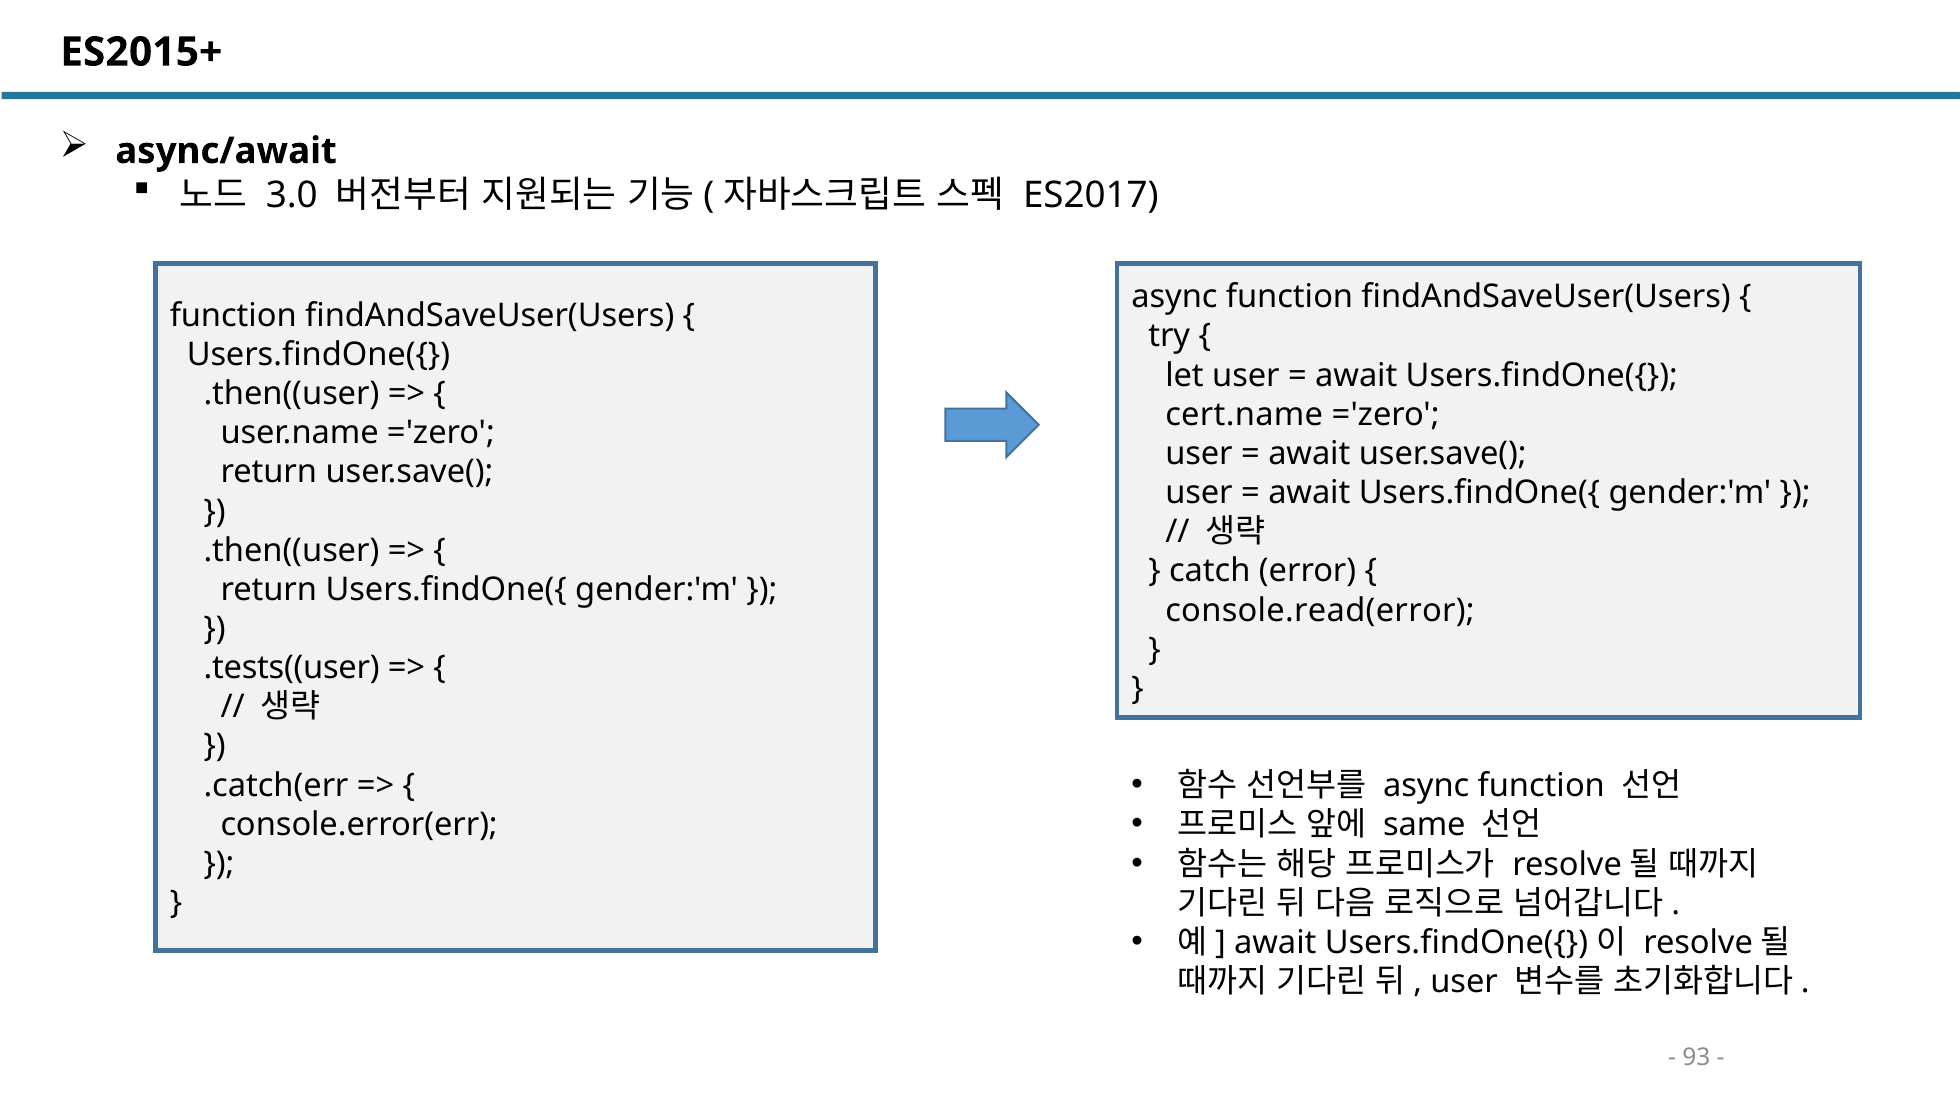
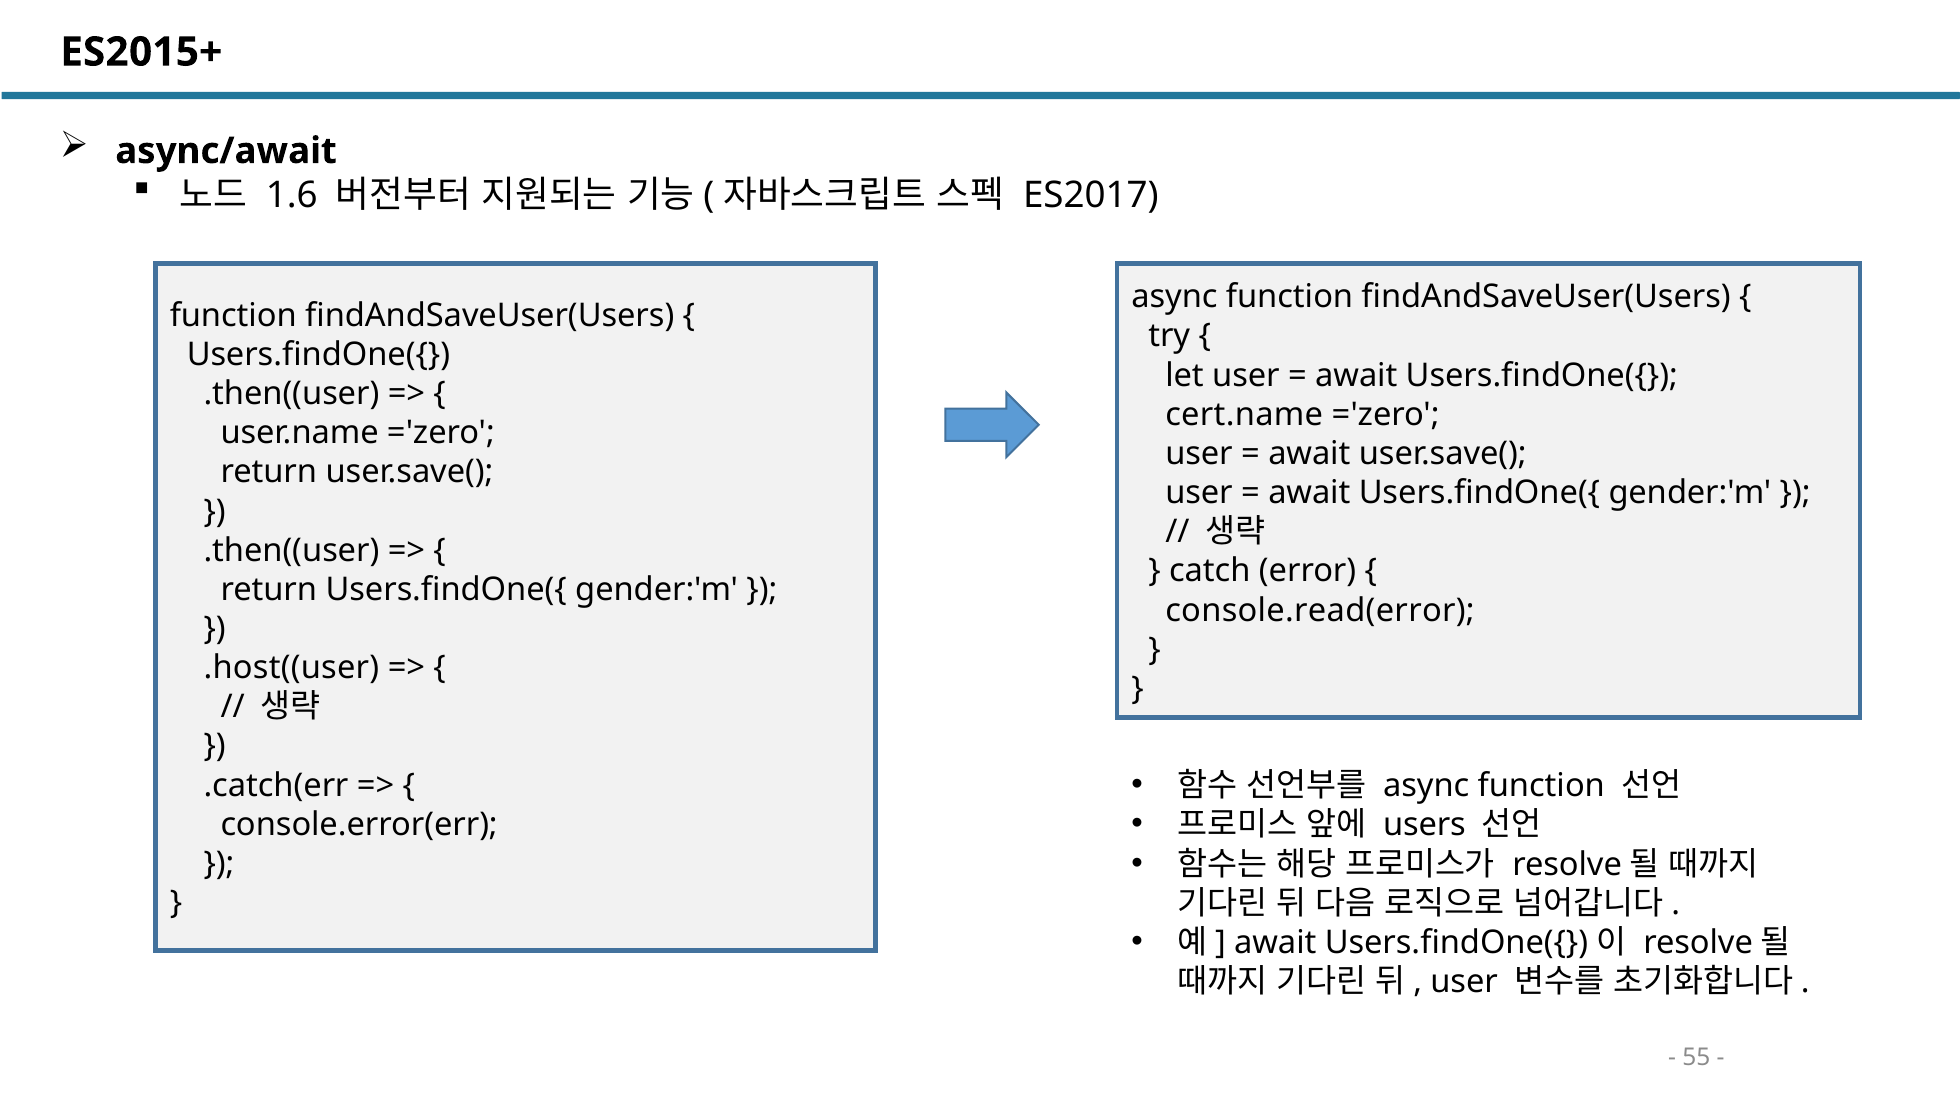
3.0: 3.0 -> 1.6 (292, 195)
.tests((user: .tests((user -> .host((user (291, 668)
same: same -> users (1424, 825)
93: 93 -> 55 (1696, 1058)
